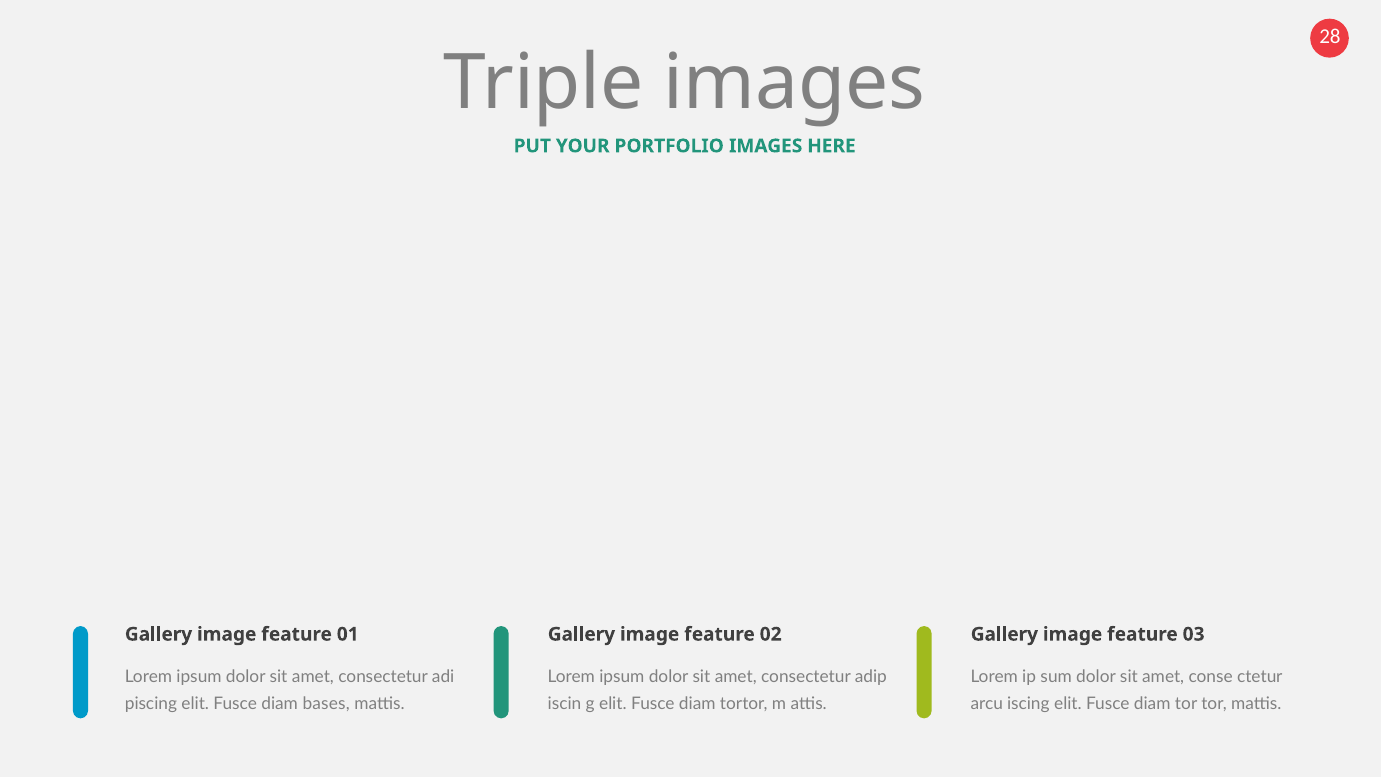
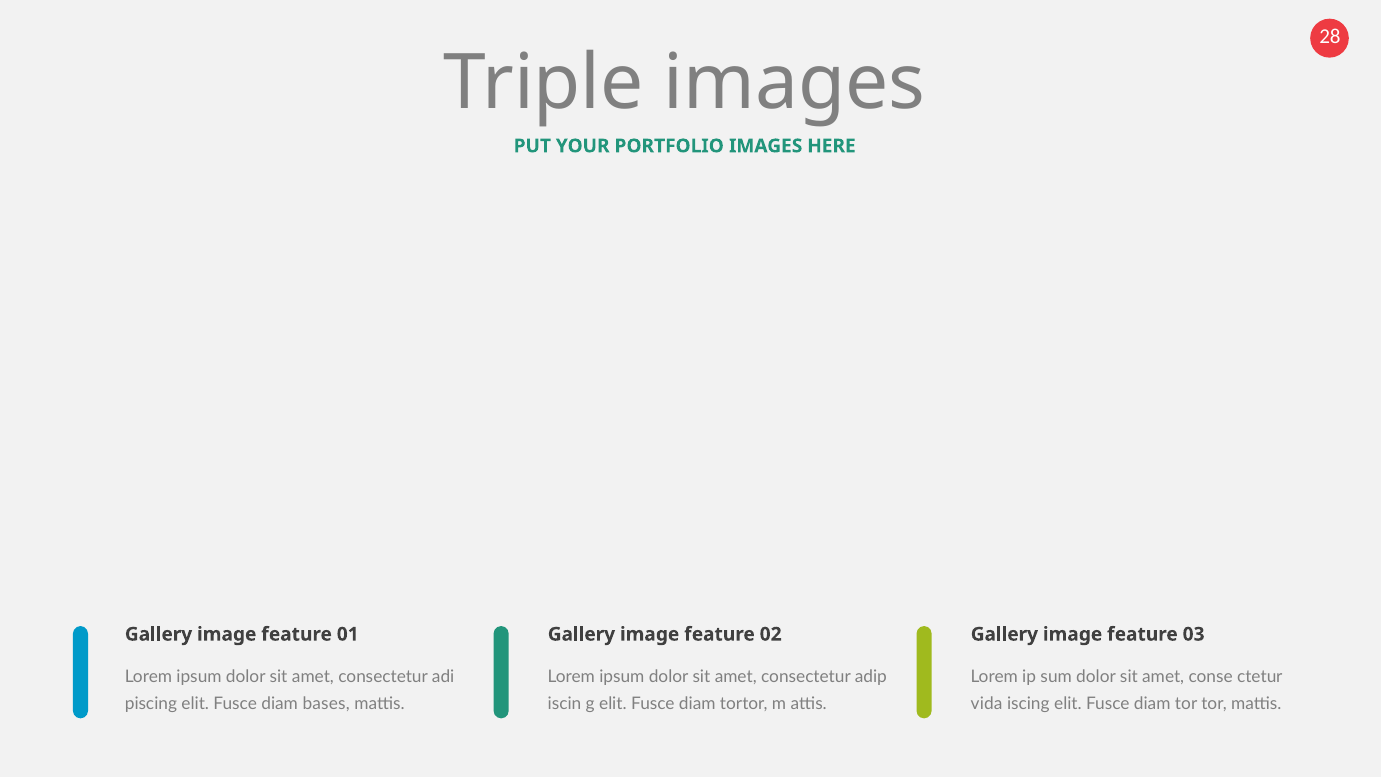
arcu: arcu -> vida (987, 703)
